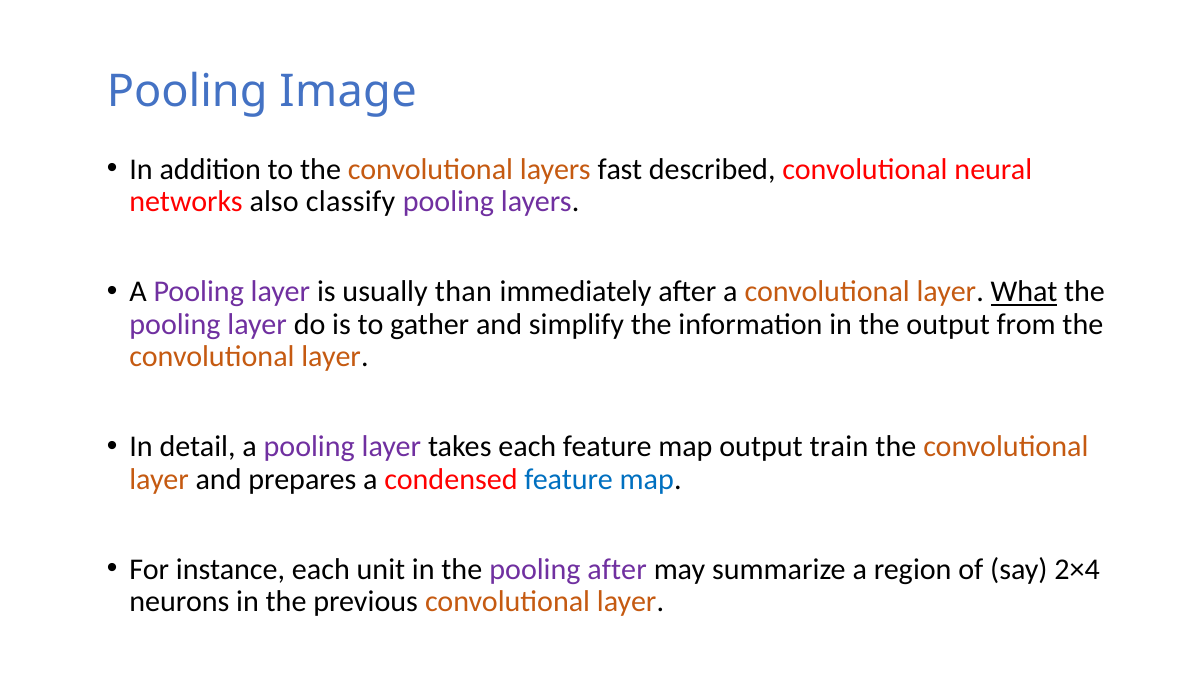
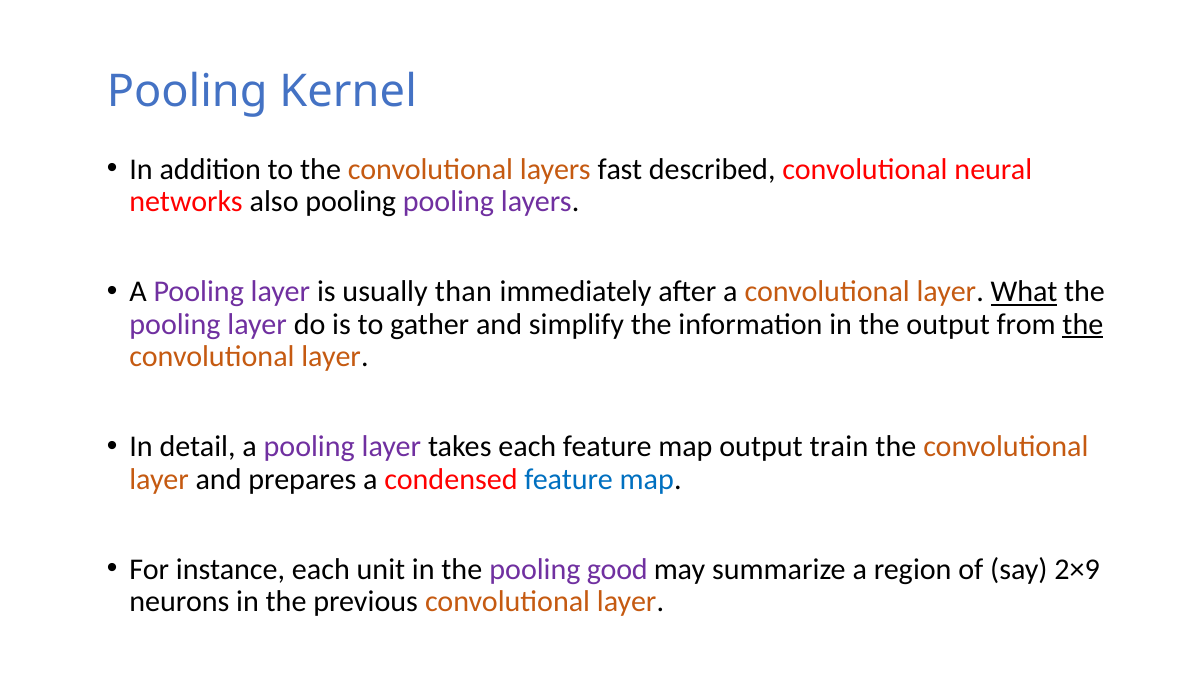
Image: Image -> Kernel (348, 92)
also classify: classify -> pooling (351, 202)
the underline: none -> present (1083, 324)
pooling after: after -> good (617, 569)
2×4: 2×4 -> 2×9 (1077, 569)
